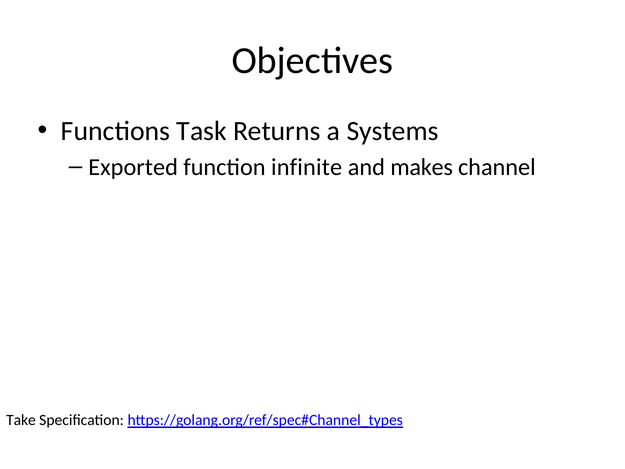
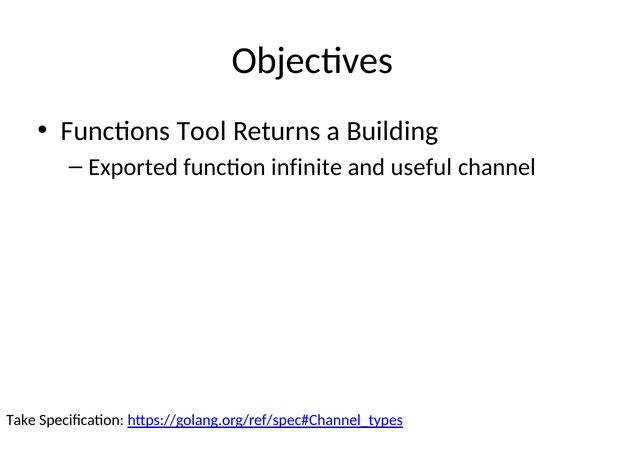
Task: Task -> Tool (202, 131)
Systems: Systems -> Building (392, 131)
makes: makes -> useful (421, 167)
